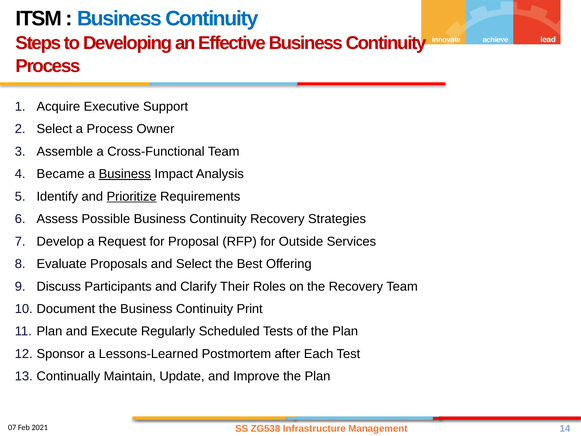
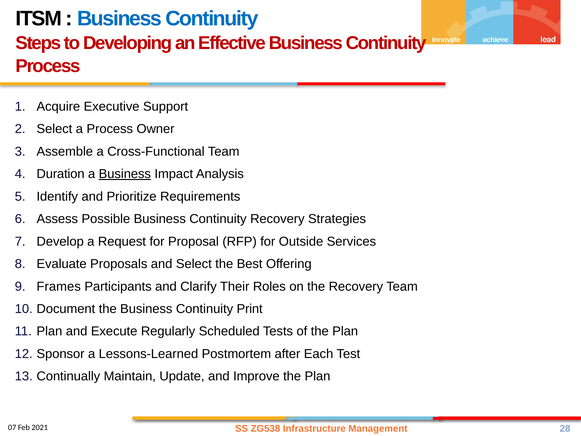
Became: Became -> Duration (61, 174)
Prioritize underline: present -> none (132, 196)
Discuss: Discuss -> Frames (59, 286)
14: 14 -> 28 (565, 428)
